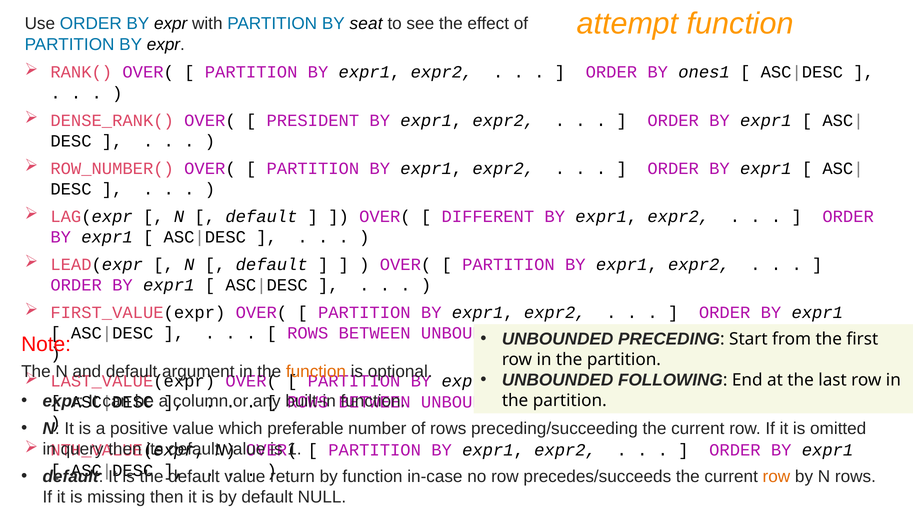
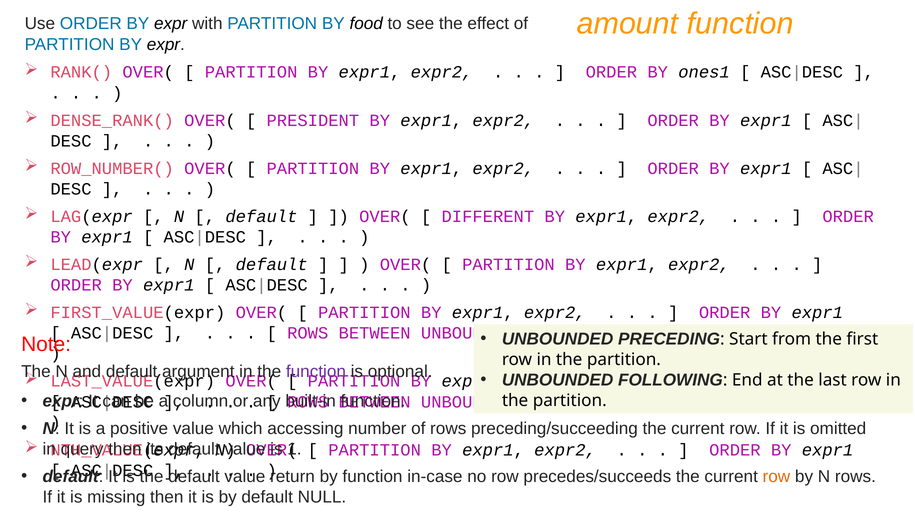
attempt: attempt -> amount (628, 24)
seat: seat -> food (366, 24)
function colour: orange -> purple (316, 371)
preferable: preferable -> accessing (305, 428)
